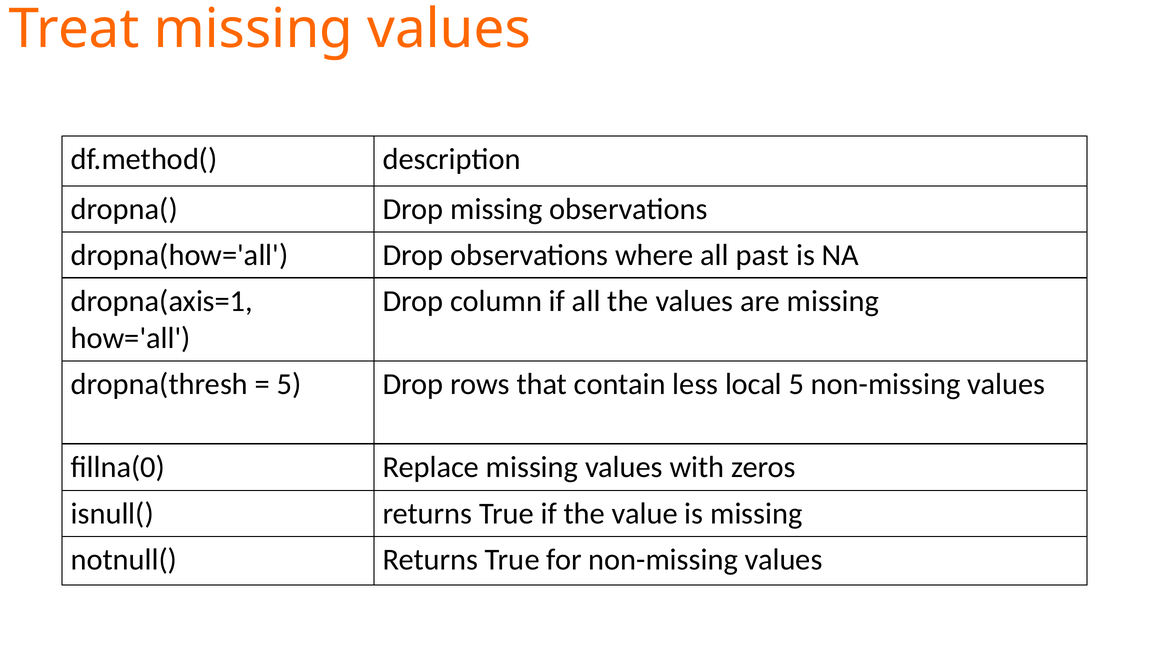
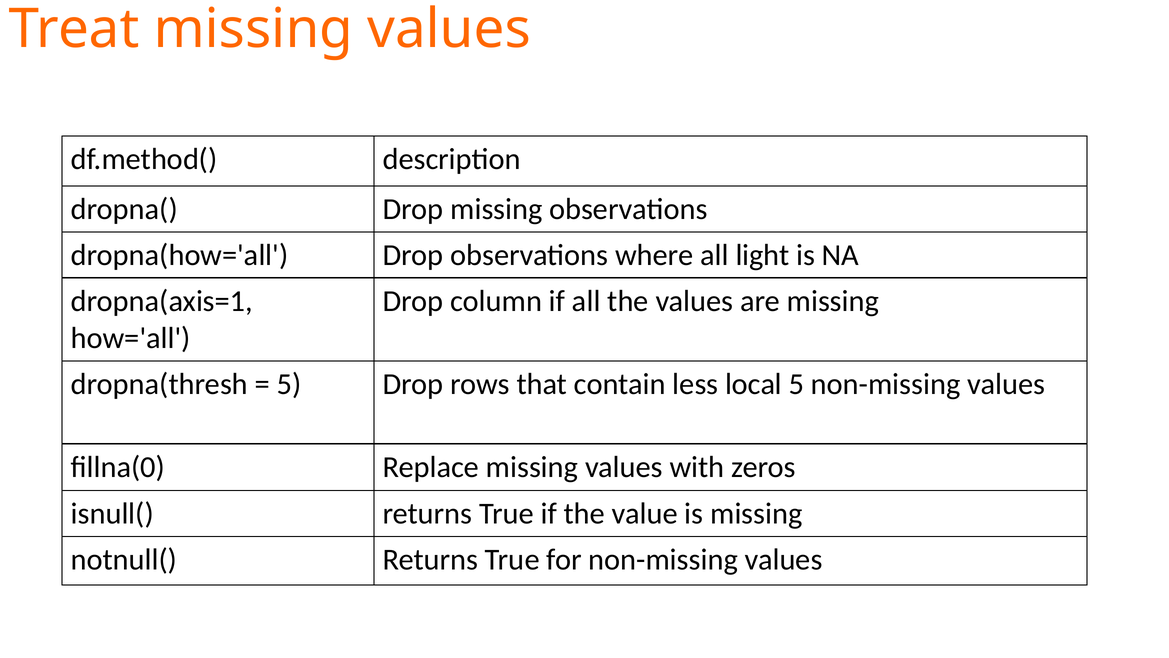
past: past -> light (762, 255)
